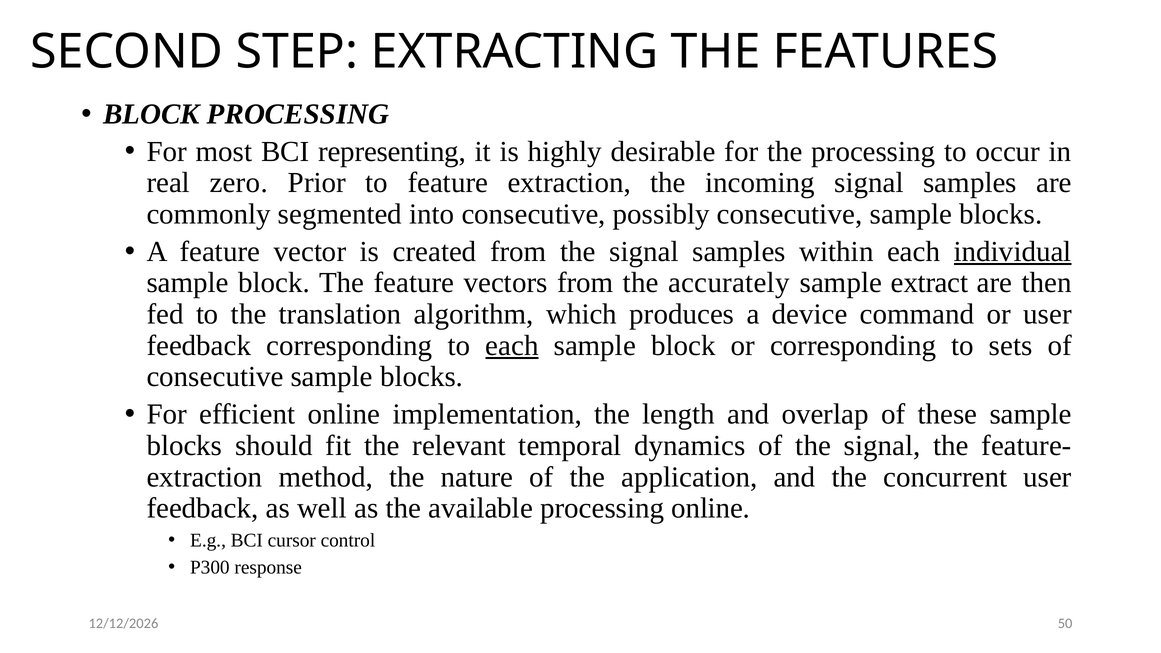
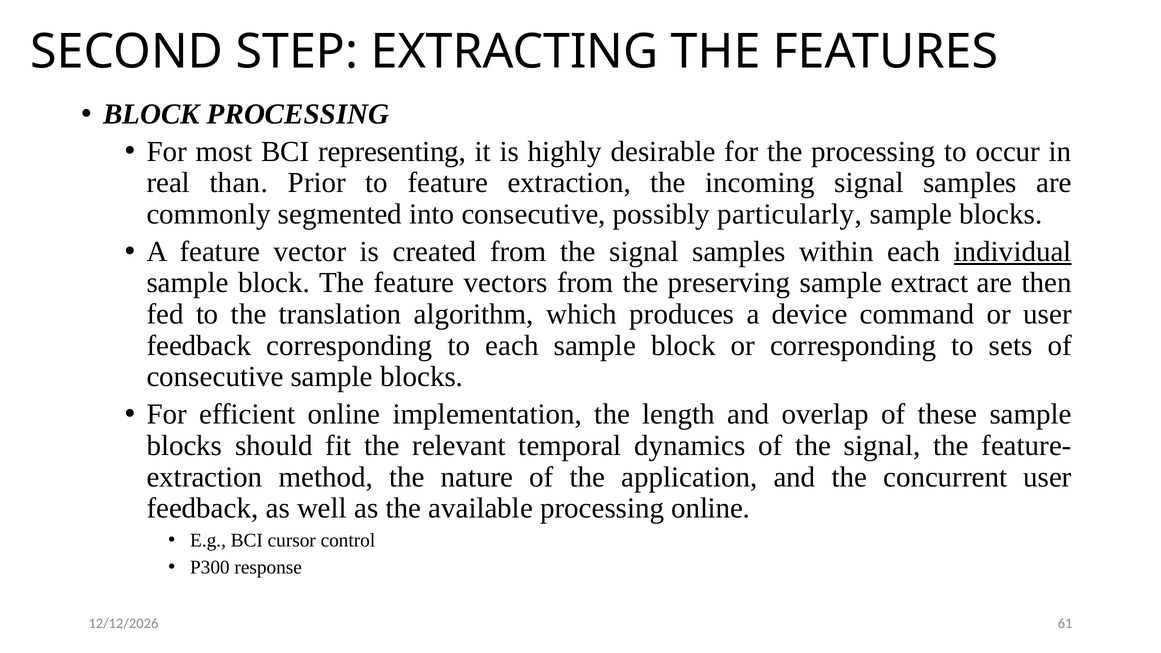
zero: zero -> than (239, 183)
possibly consecutive: consecutive -> particularly (790, 214)
accurately: accurately -> preserving (729, 283)
each underline: present -> none (512, 346)
50: 50 -> 61 (1065, 624)
